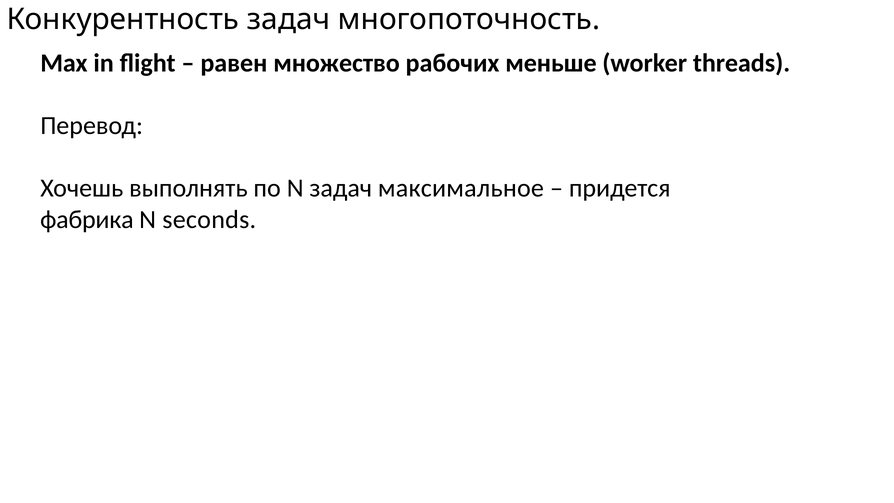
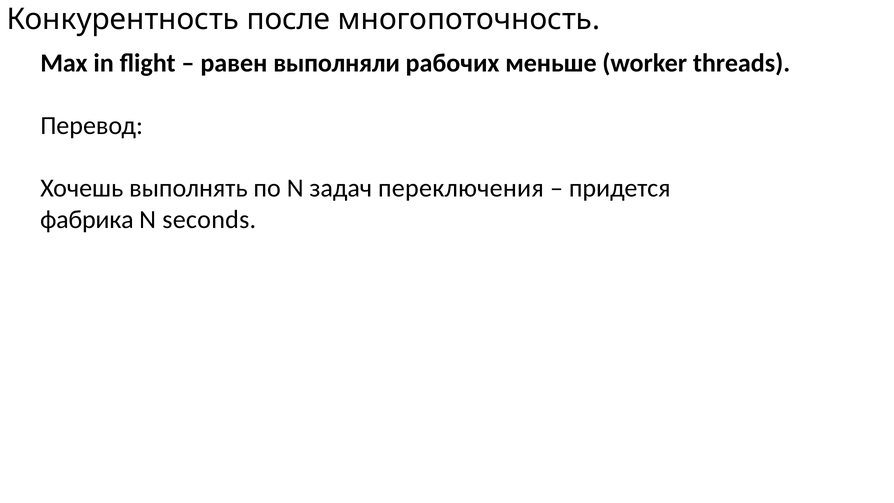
Конкурентность задач: задач -> после (289, 19)
множество: множество -> выполняли (337, 63)
максимальное: максимальное -> переключения (461, 188)
